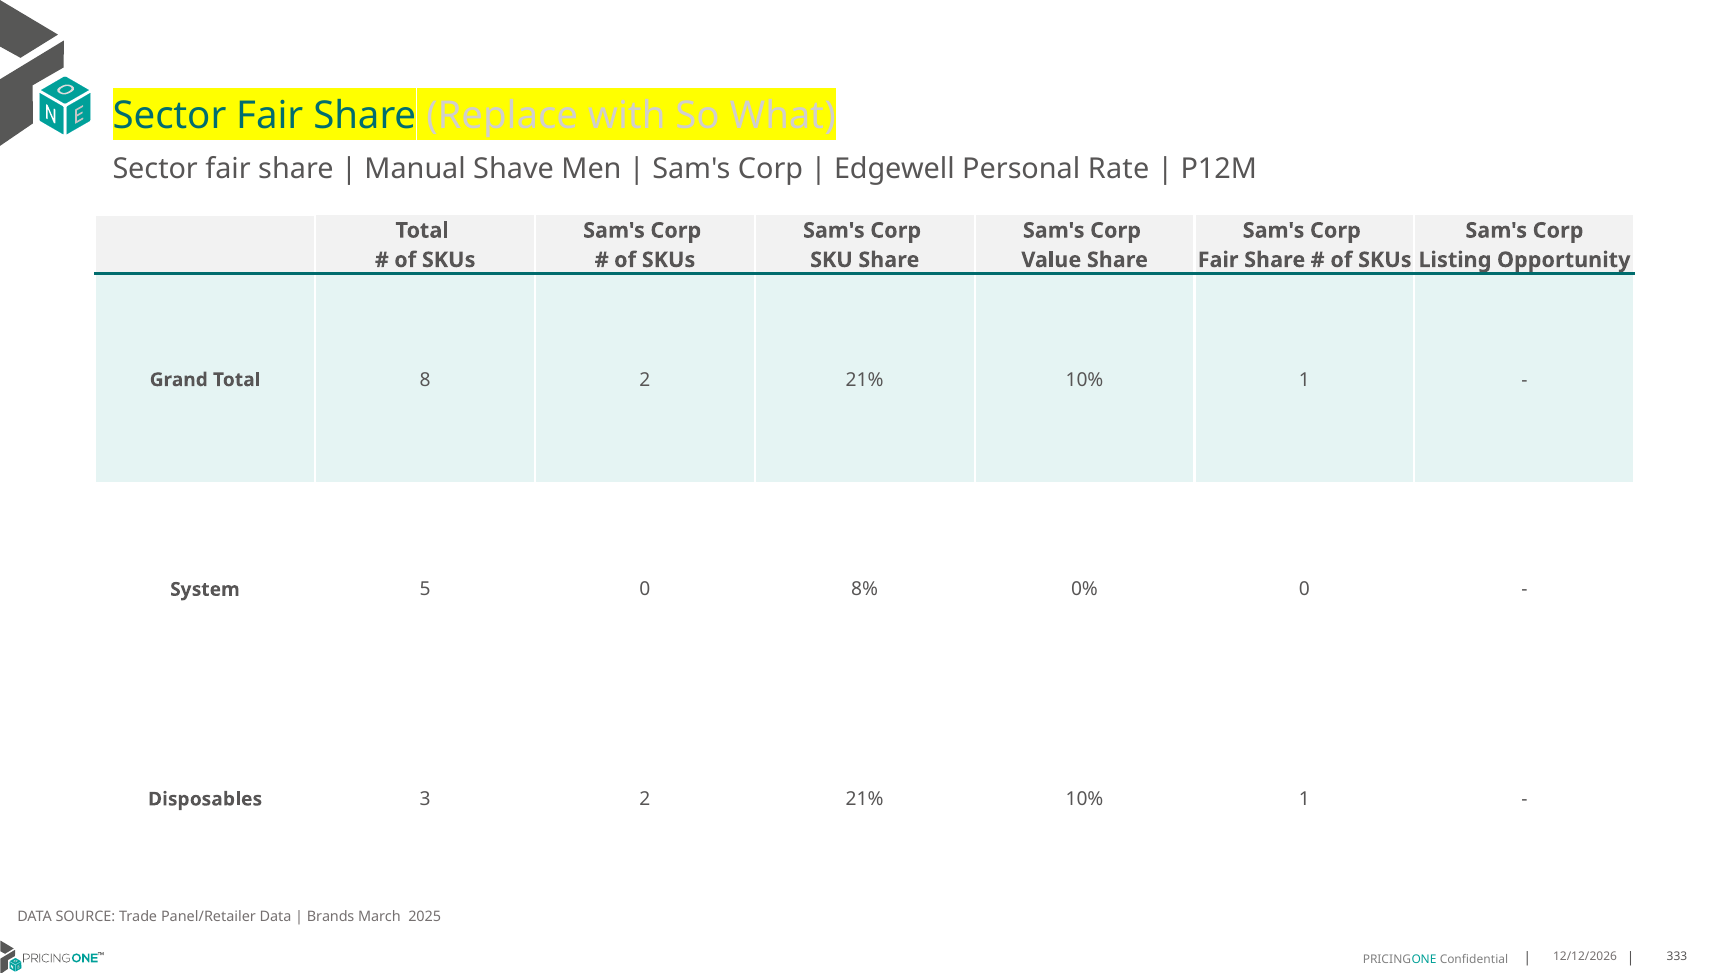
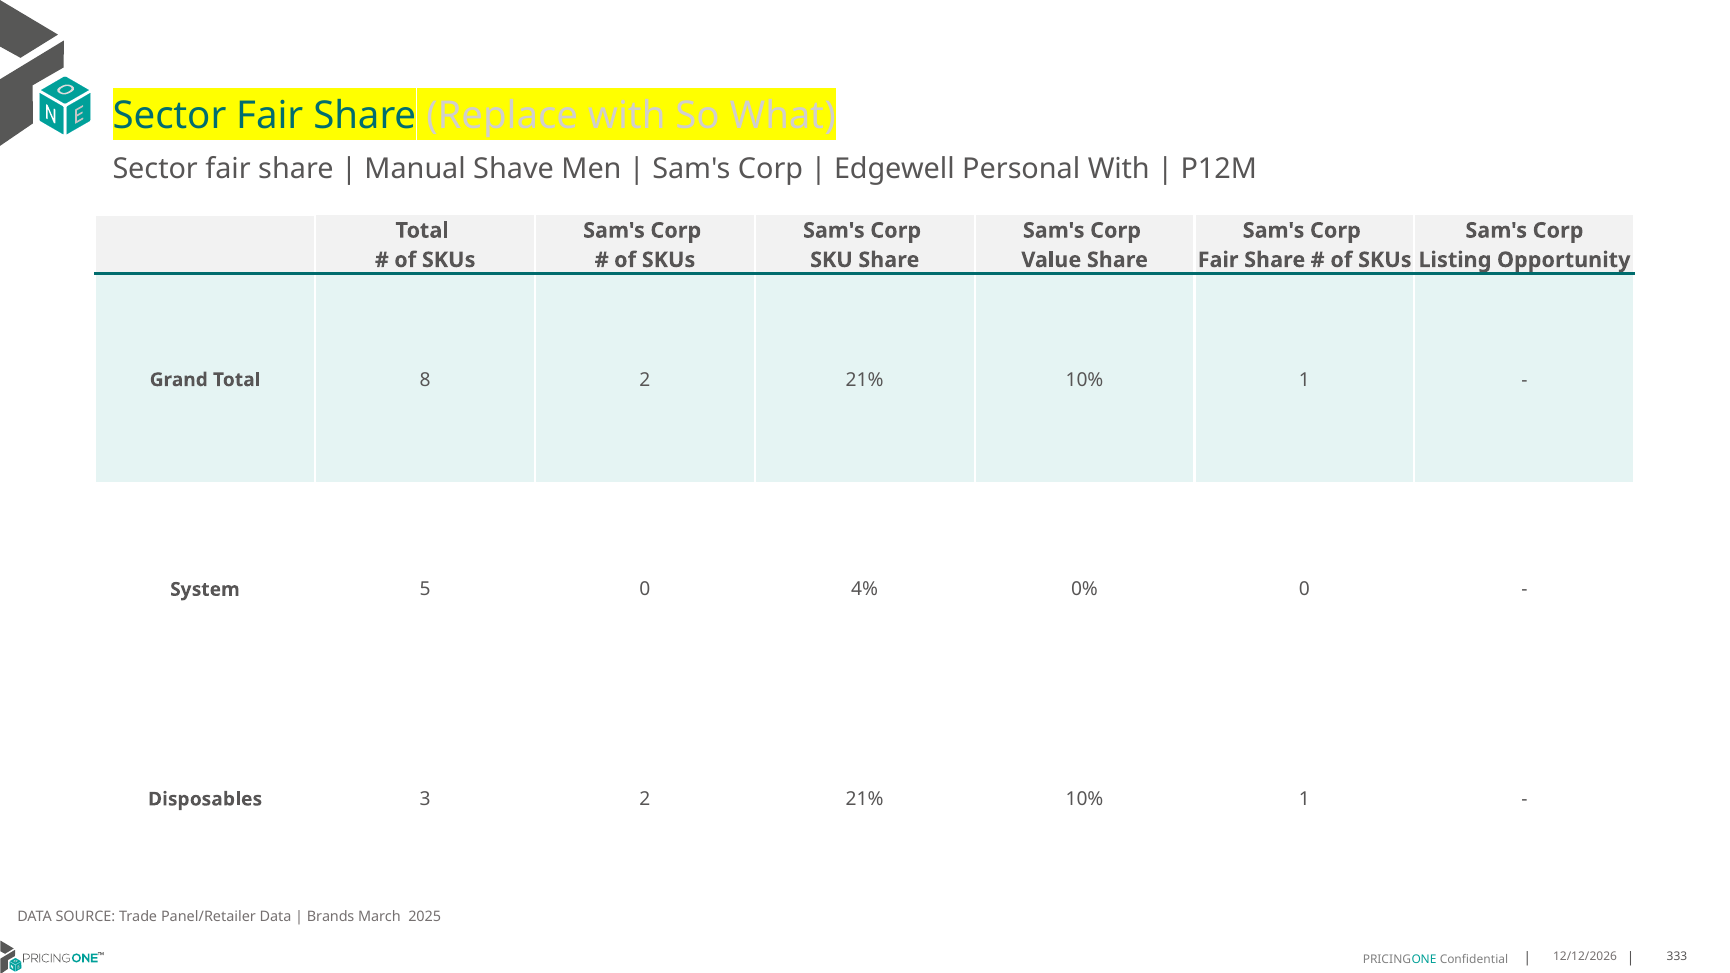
Personal Rate: Rate -> With (1119, 169)
8%: 8% -> 4% (865, 590)
